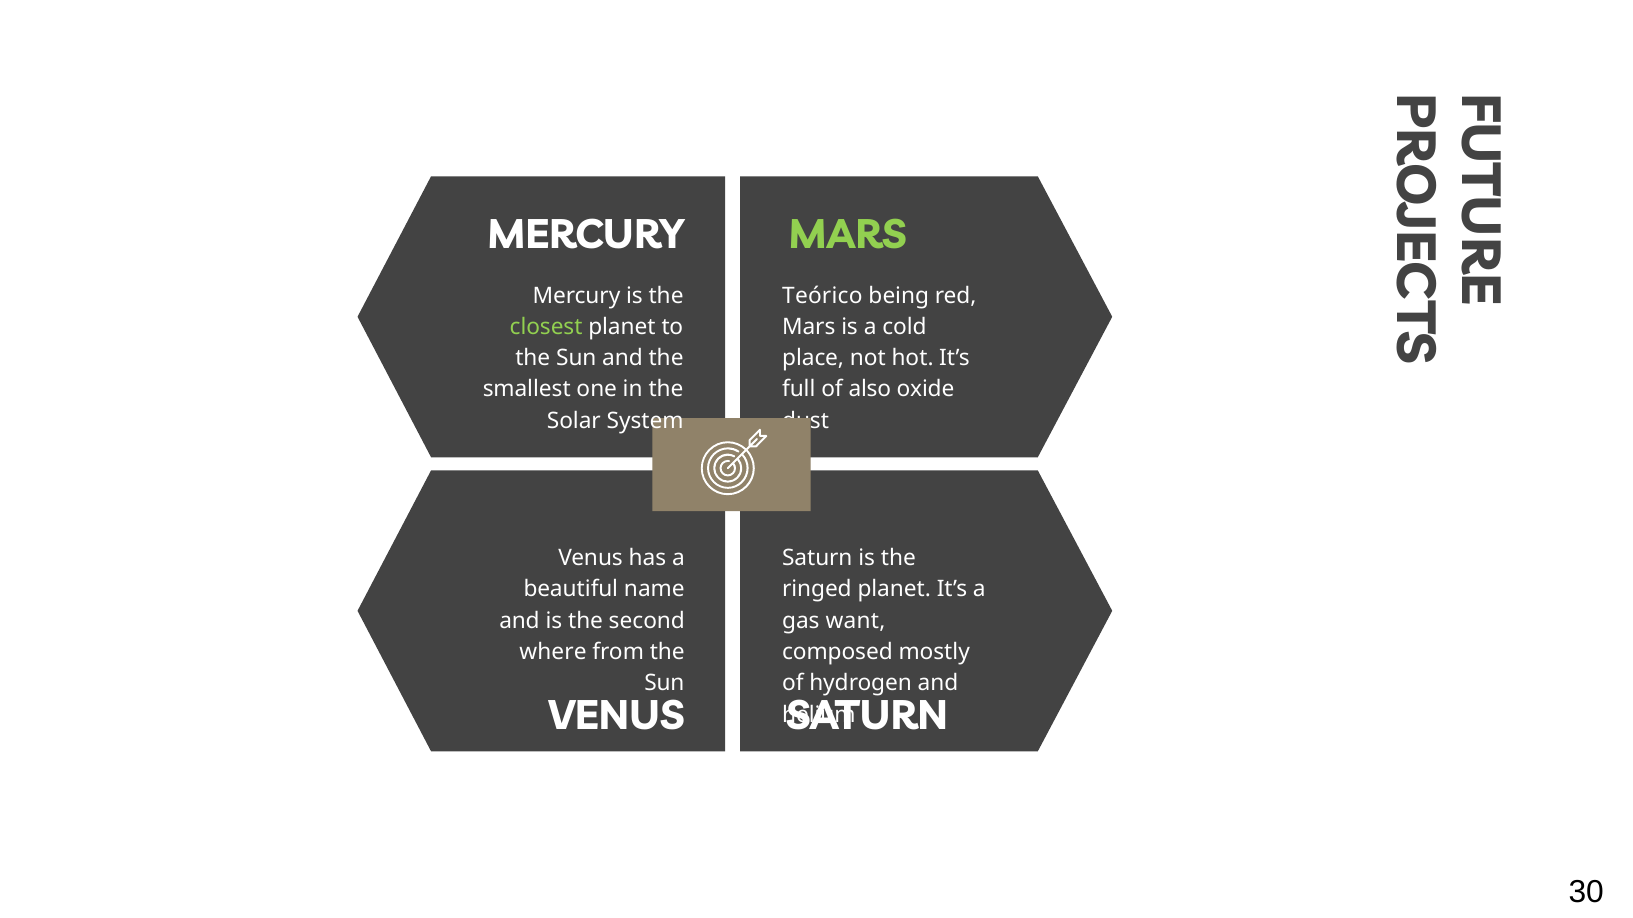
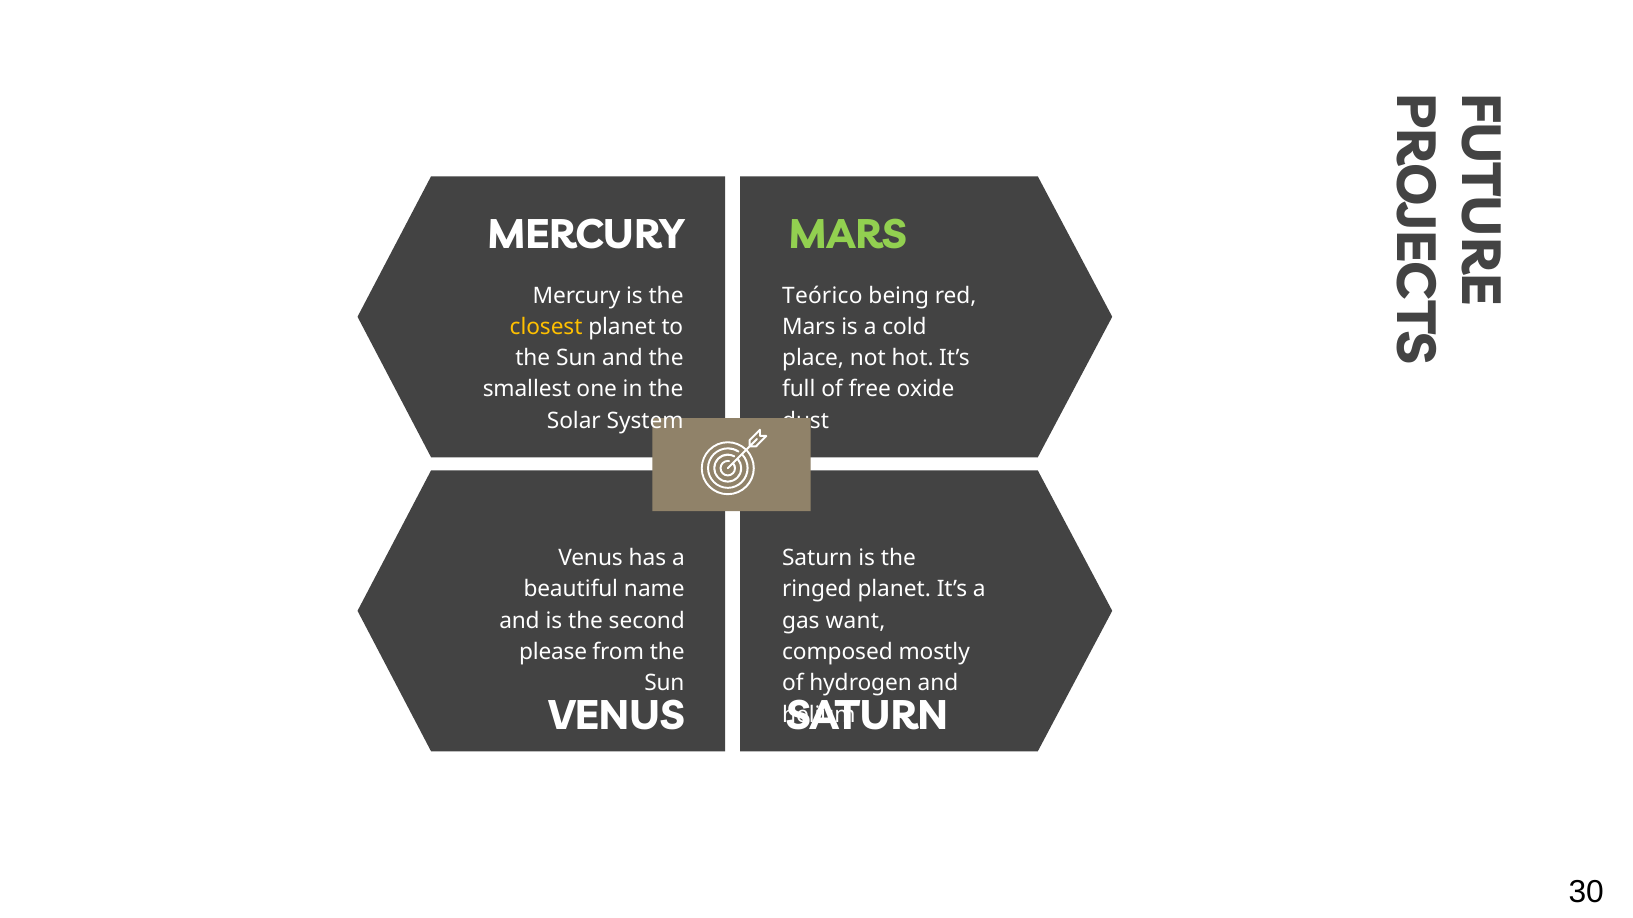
closest colour: light green -> yellow (546, 327)
also: also -> free (870, 390)
where: where -> please (553, 652)
